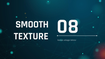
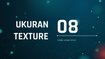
SMOOTH: SMOOTH -> UKURAN (32, 24)
